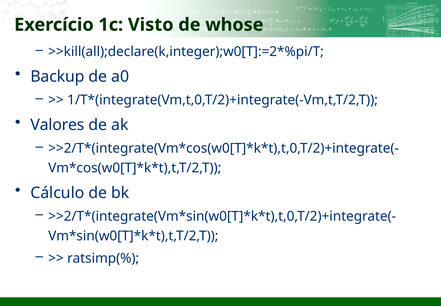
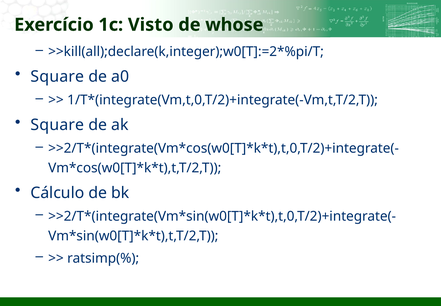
Backup: Backup -> Square (57, 76)
Valores: Valores -> Square (57, 125)
